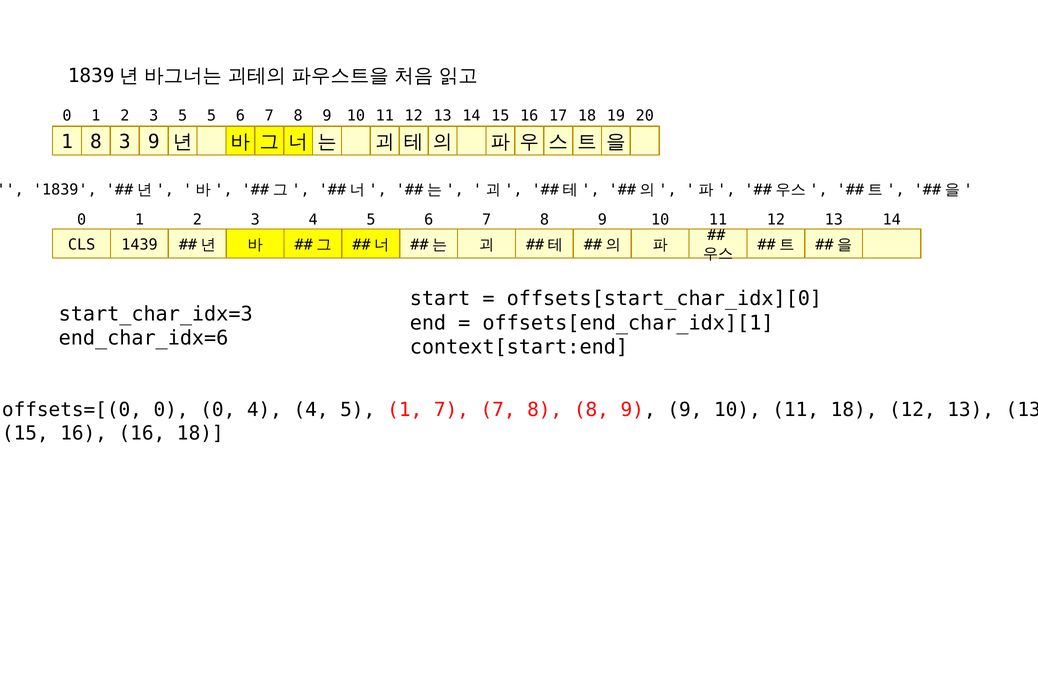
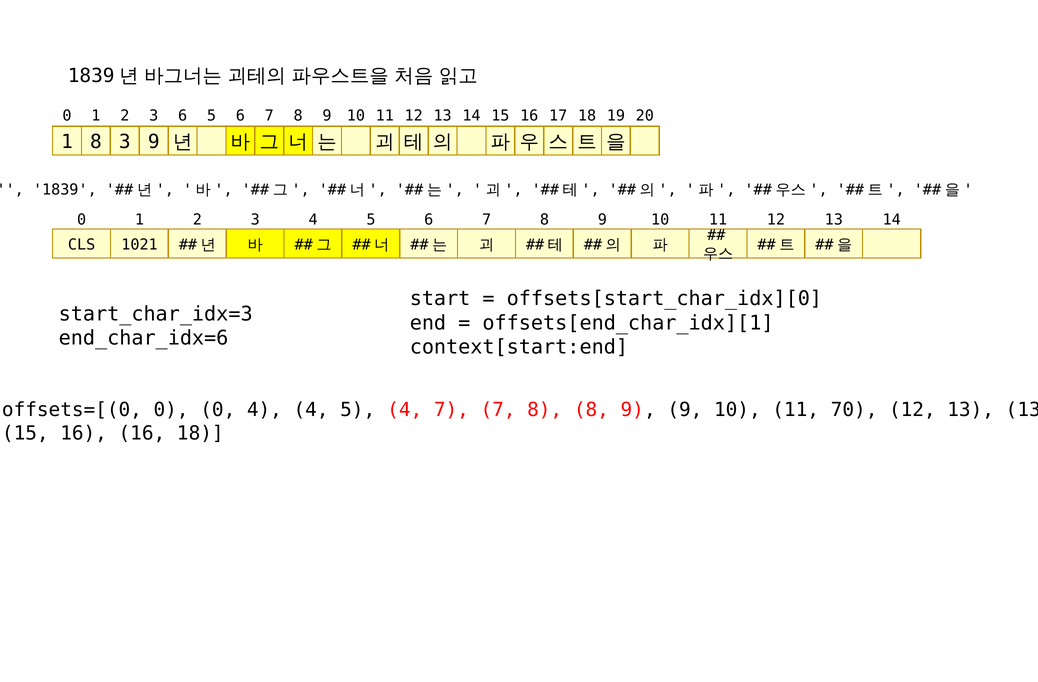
3 5: 5 -> 6 (183, 116)
1439: 1439 -> 1021 (140, 244)
5 1: 1 -> 4 (405, 410)
11 18: 18 -> 70 (854, 410)
